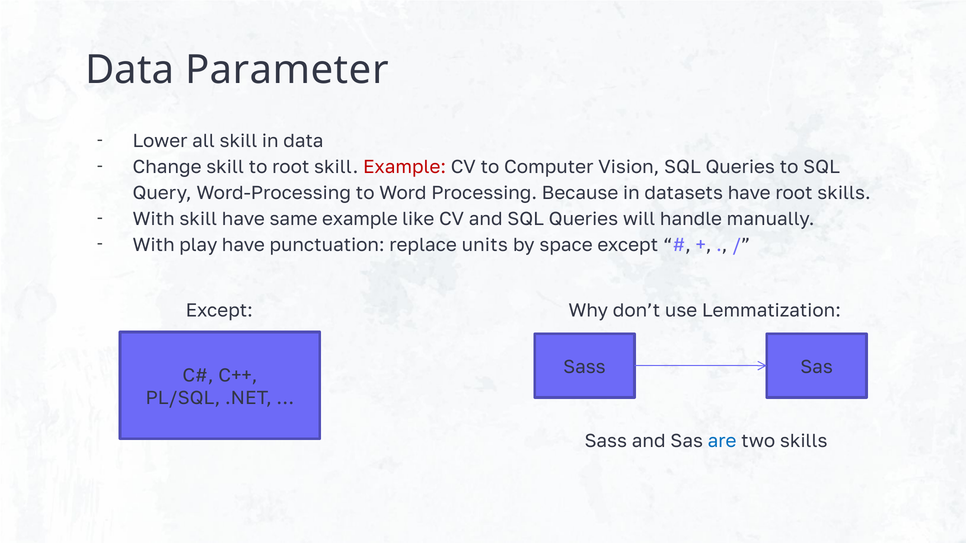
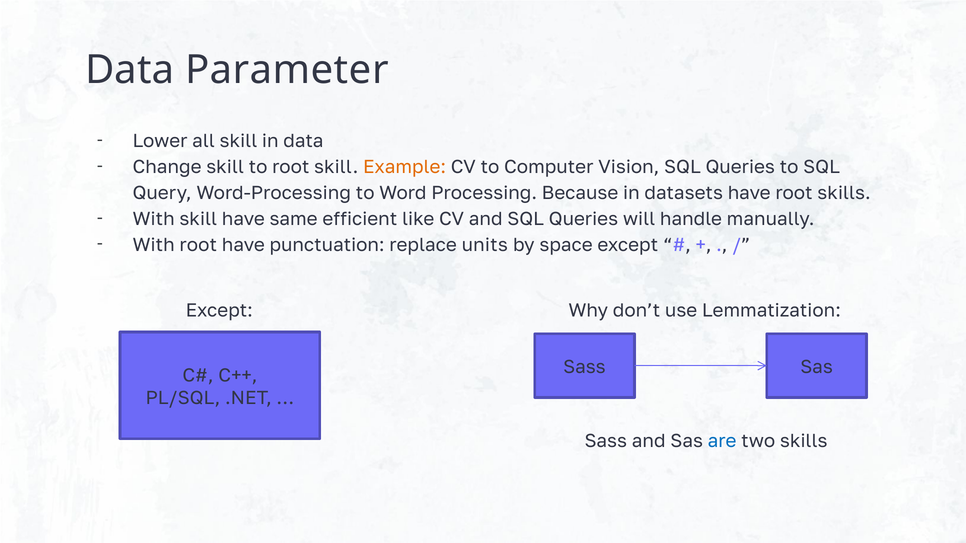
Example colour: red -> orange (405, 167)
same example: example -> efficient (360, 219)
With play: play -> root (198, 245)
